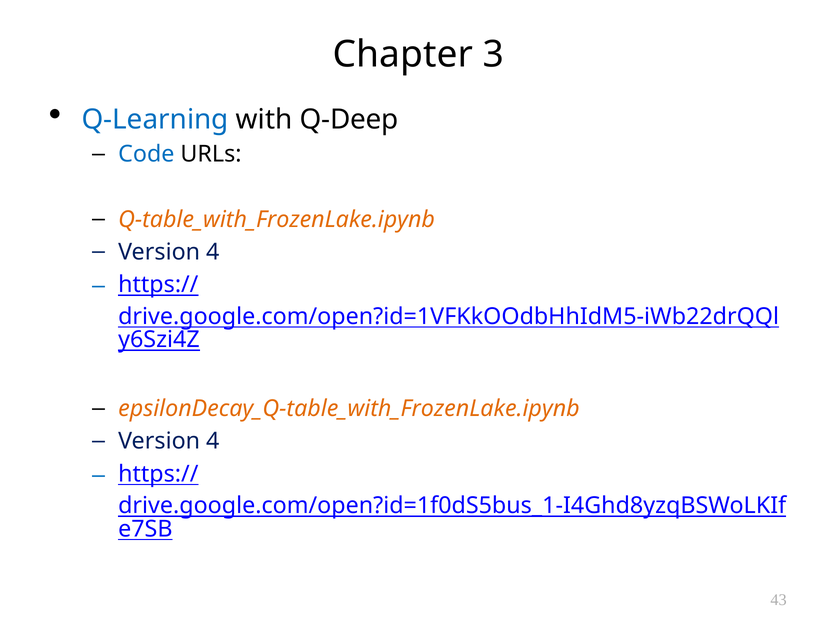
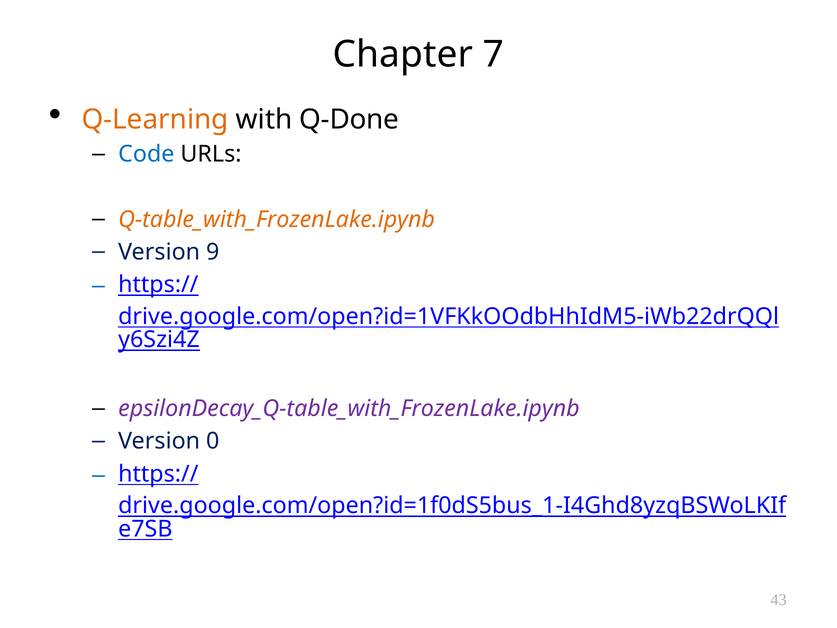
3: 3 -> 7 (493, 54)
Q-Learning colour: blue -> orange (155, 119)
Q-Deep: Q-Deep -> Q-Done (349, 119)
4: 4 -> 9 (213, 252)
epsilonDecay_Q-table_with_FrozenLake.ipynb colour: orange -> purple (349, 409)
4: 4 -> 0 (213, 441)
